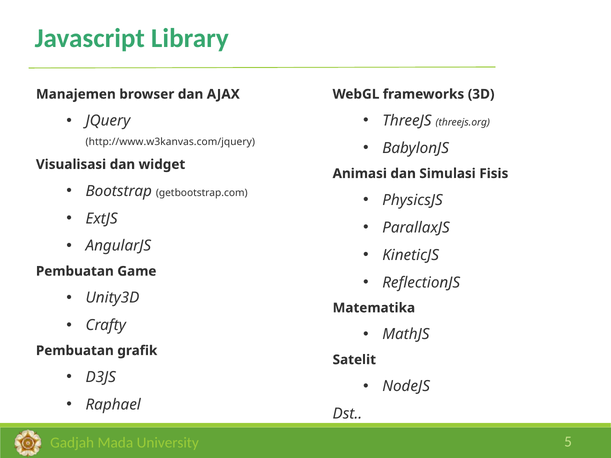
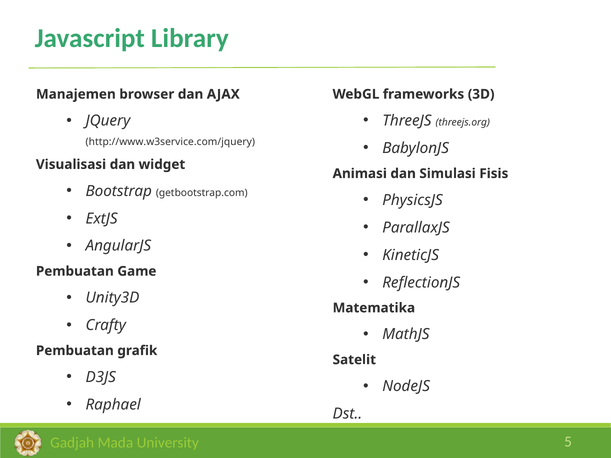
http://www.w3kanvas.com/jquery: http://www.w3kanvas.com/jquery -> http://www.w3service.com/jquery (170, 142)
